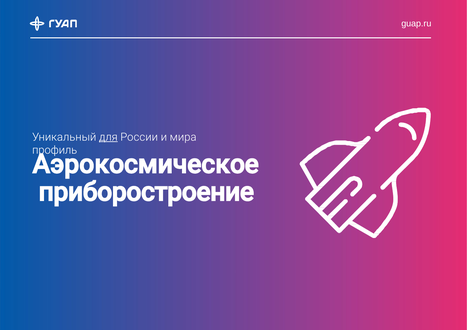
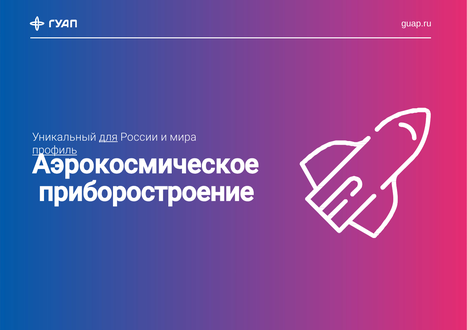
профиль underline: none -> present (55, 150)
